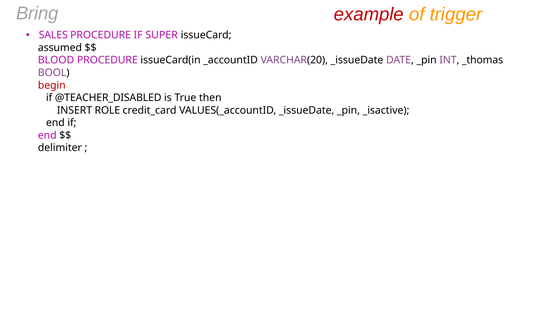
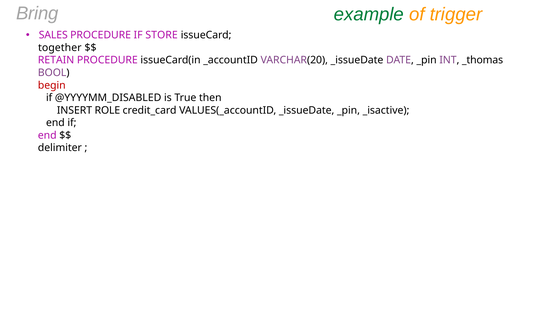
example colour: red -> green (369, 14)
SUPER: SUPER -> STORE (162, 35)
assumed: assumed -> together (60, 48)
BLOOD: BLOOD -> RETAIN (56, 60)
@TEACHER_DISABLED: @TEACHER_DISABLED -> @YYYYMM_DISABLED (108, 98)
